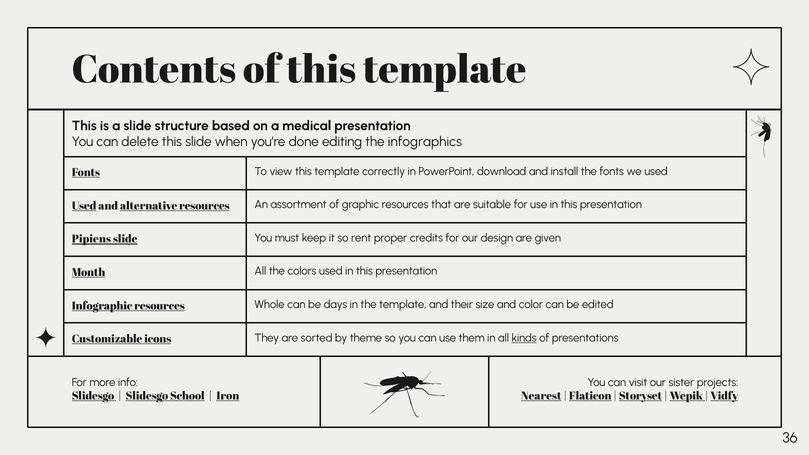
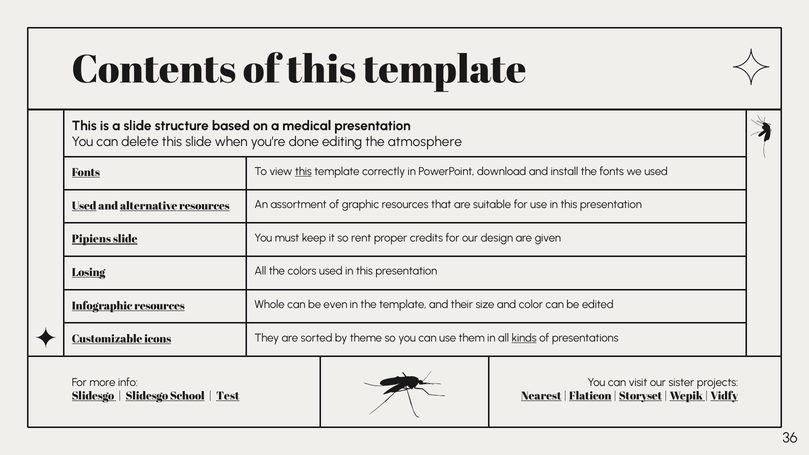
infographics: infographics -> atmosphere (425, 142)
this underline: none -> present (303, 171)
Month: Month -> Losing (89, 273)
days: days -> even (335, 305)
Iron: Iron -> Test (228, 396)
